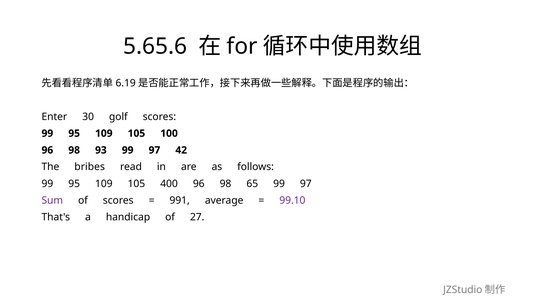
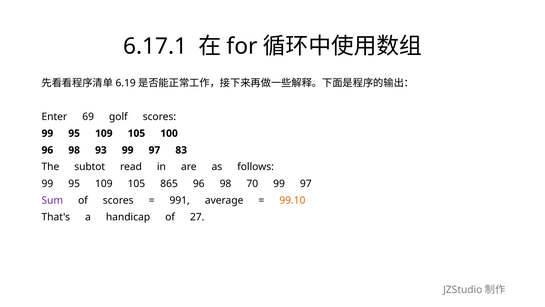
5.65.6: 5.65.6 -> 6.17.1 (155, 46)
30: 30 -> 69 (88, 116)
42: 42 -> 83 (181, 150)
bribes: bribes -> subtot (90, 167)
400: 400 -> 865 (169, 183)
65: 65 -> 70 (252, 183)
99.10 colour: purple -> orange (292, 200)
